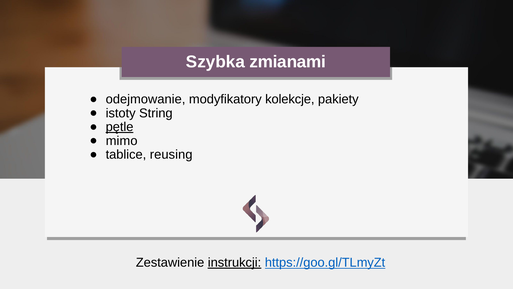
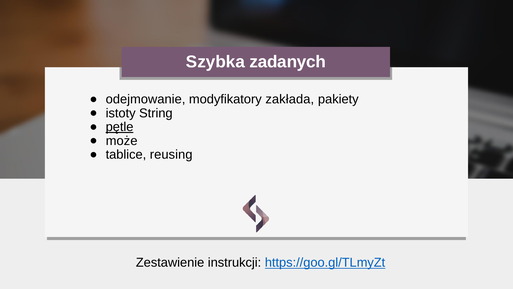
zmianami: zmianami -> zadanych (288, 62)
kolekcje: kolekcje -> zakłada (290, 99)
mimo: mimo -> może (122, 141)
instrukcji underline: present -> none (235, 262)
